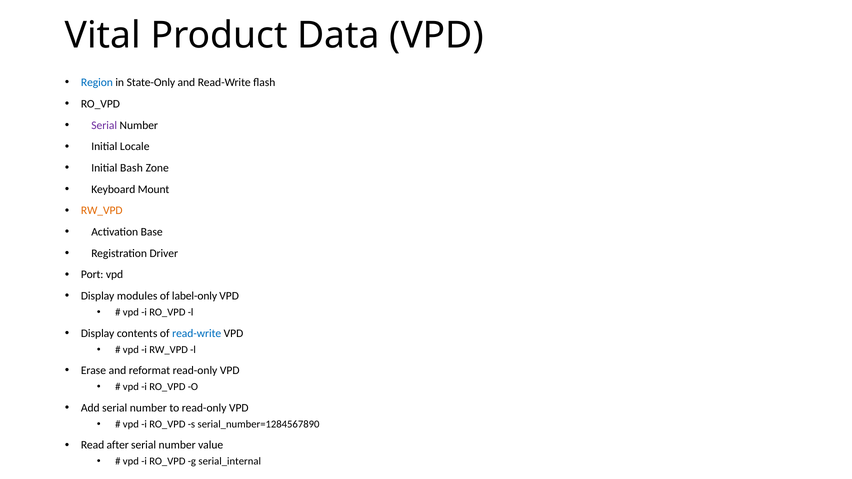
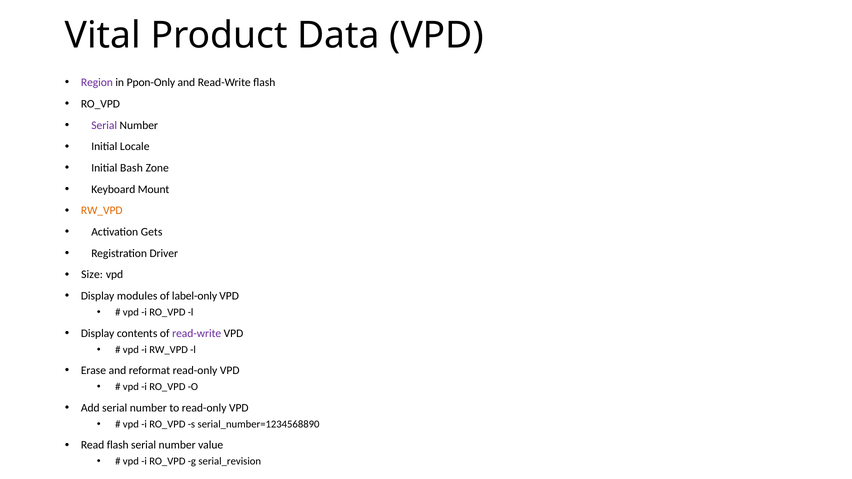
Region colour: blue -> purple (97, 83)
State-Only: State-Only -> Ppon-Only (151, 83)
Base: Base -> Gets (152, 232)
Port: Port -> Size (92, 275)
read-write colour: blue -> purple (197, 333)
serial_number=1284567890: serial_number=1284567890 -> serial_number=1234568890 (259, 424)
Read after: after -> flash (118, 445)
serial_internal: serial_internal -> serial_revision (230, 462)
